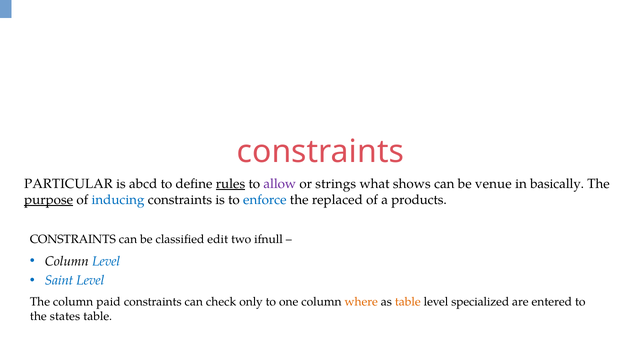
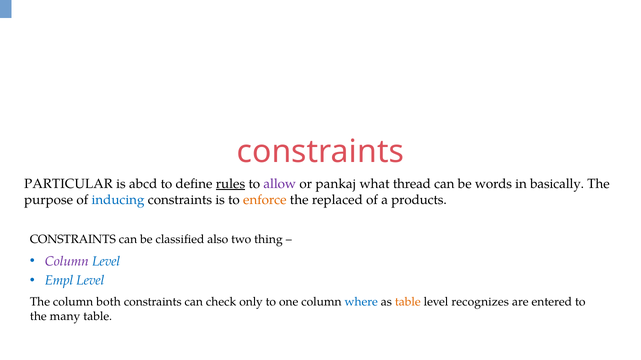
strings: strings -> pankaj (336, 184)
shows: shows -> thread (412, 184)
venue: venue -> words (493, 184)
purpose underline: present -> none (49, 200)
enforce colour: blue -> orange (265, 200)
edit: edit -> also (218, 240)
ifnull: ifnull -> thing (268, 240)
Column colour: black -> purple (67, 262)
Saint: Saint -> Empl (59, 281)
paid: paid -> both (109, 302)
where colour: orange -> blue (361, 302)
specialized: specialized -> recognizes (480, 302)
states: states -> many (65, 317)
